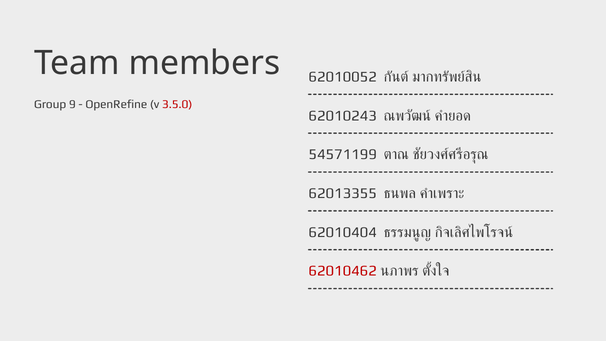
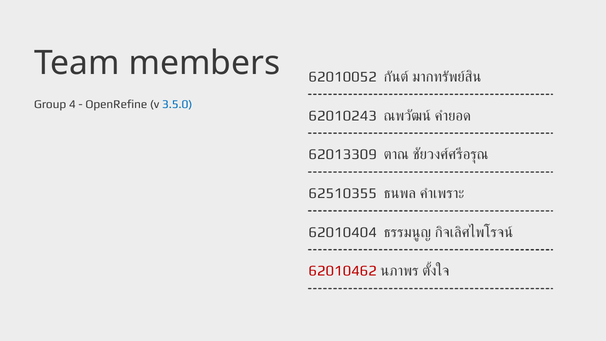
9: 9 -> 4 (72, 104)
3.5.0 colour: red -> blue (177, 104)
54571199: 54571199 -> 62013309 (343, 154)
62013355: 62013355 -> 62510355 (343, 193)
